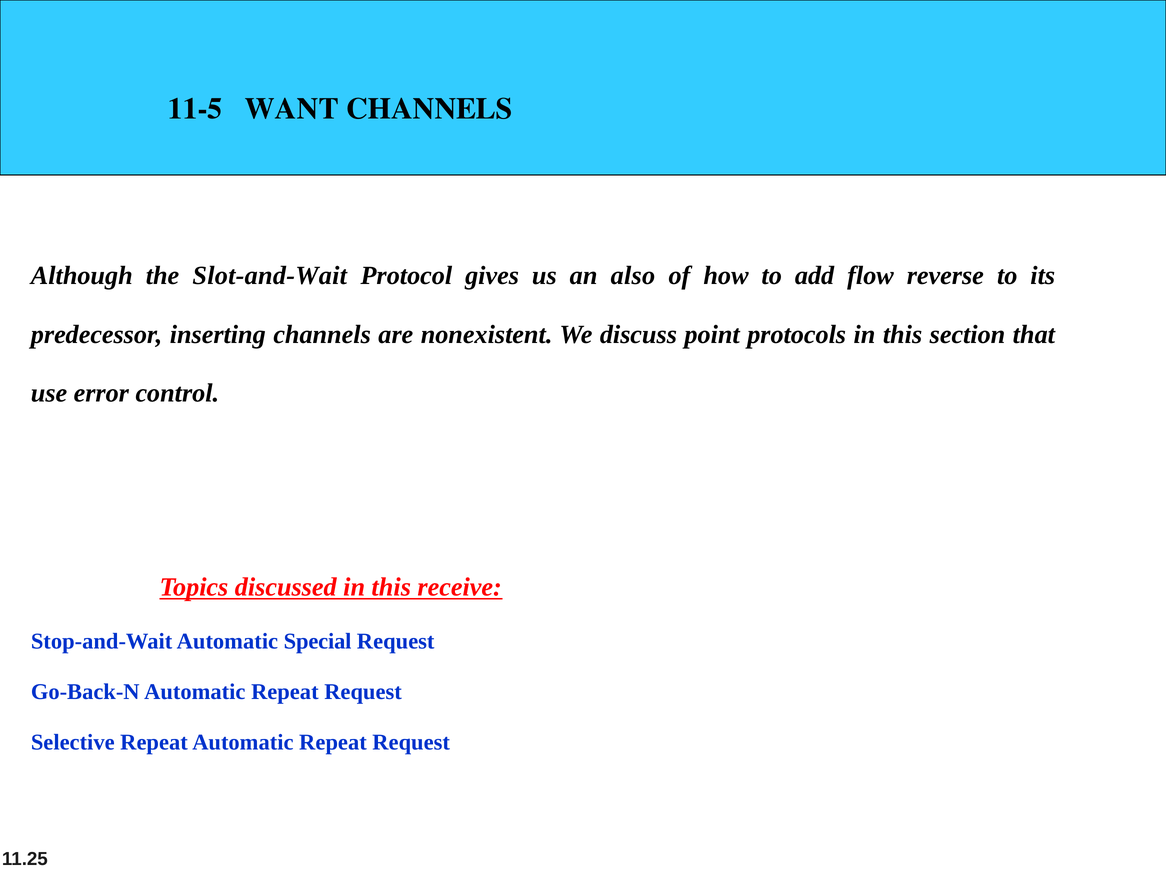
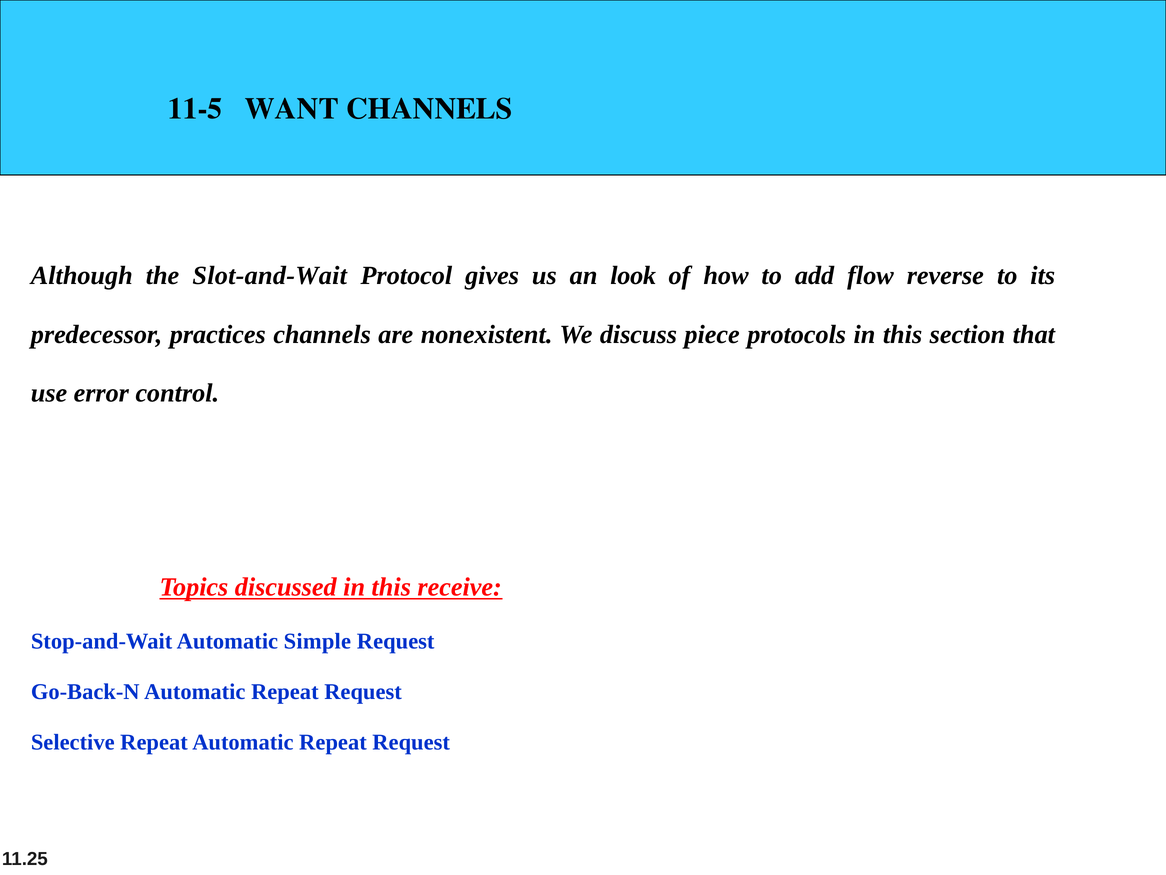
also: also -> look (633, 276)
inserting: inserting -> practices (218, 334)
point: point -> piece (712, 334)
Special: Special -> Simple (317, 641)
